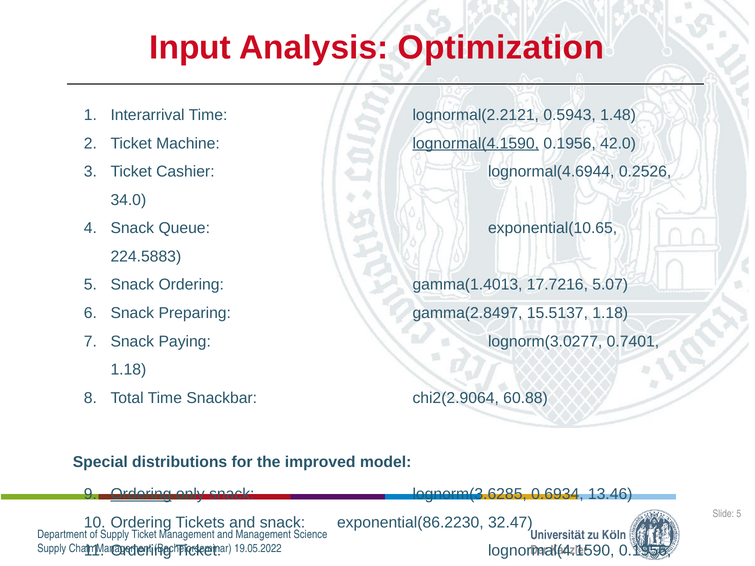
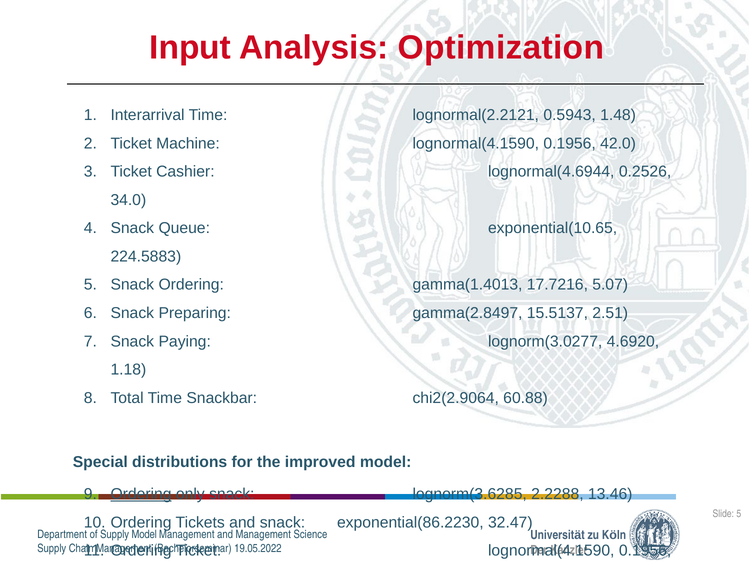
lognormal(4.1590 underline: present -> none (476, 143)
15.5137 1.18: 1.18 -> 2.51 (610, 313)
0.7401: 0.7401 -> 4.6920 (633, 342)
0.6934: 0.6934 -> 2.2288 (557, 494)
Supply Ticket: Ticket -> Model (144, 535)
